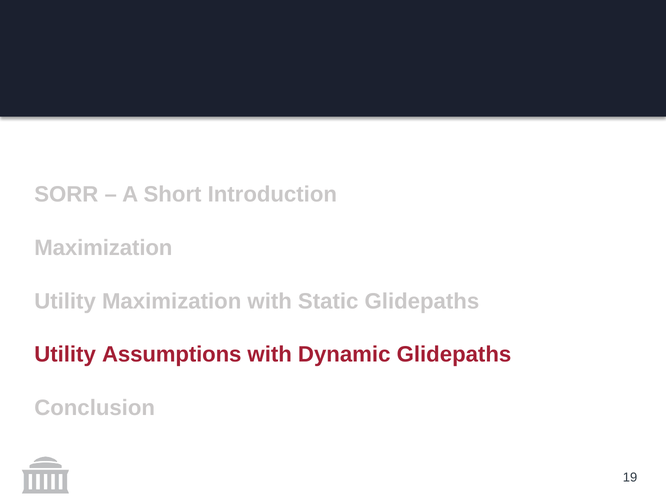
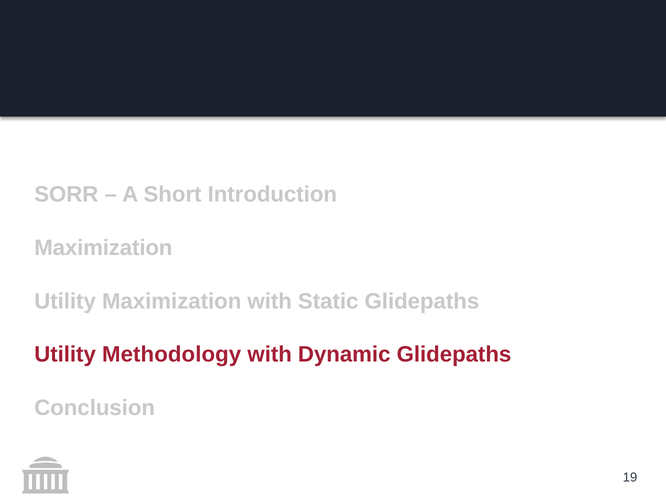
Assumptions: Assumptions -> Methodology (172, 354)
